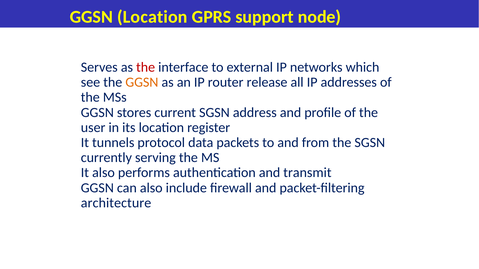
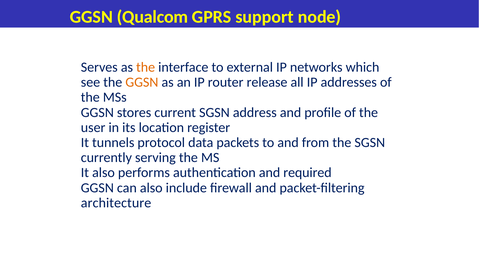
GGSN Location: Location -> Qualcom (153, 17)
the colour: red -> orange (146, 67)
transmit: transmit -> required (307, 173)
